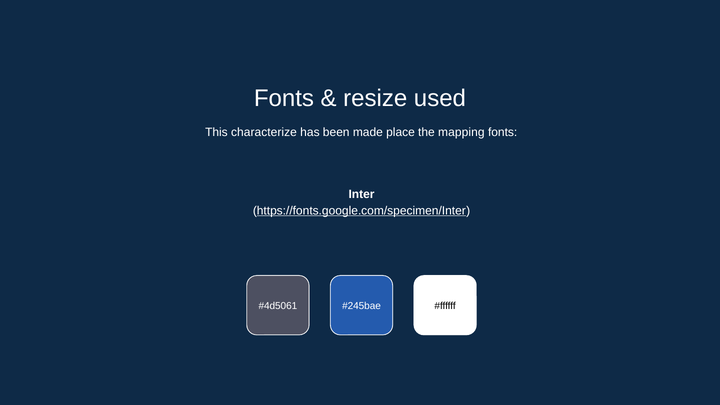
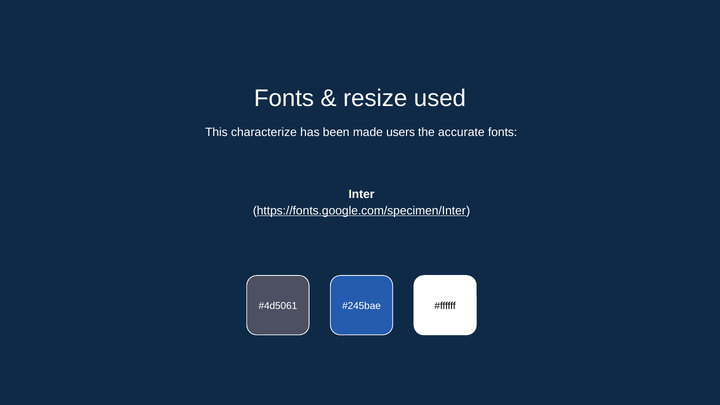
place: place -> users (401, 132)
mapping: mapping -> accurate (461, 132)
